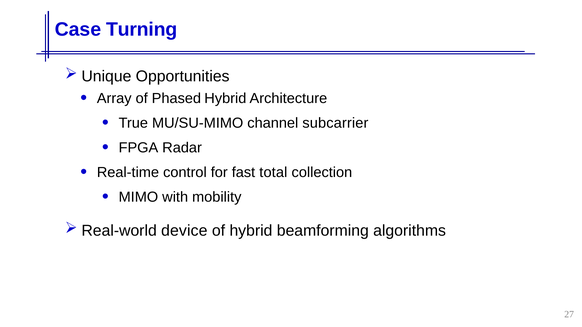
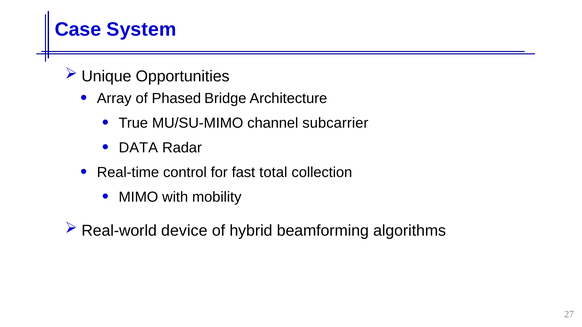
Turning: Turning -> System (142, 29)
Phased Hybrid: Hybrid -> Bridge (225, 98)
FPGA: FPGA -> DATA (138, 148)
